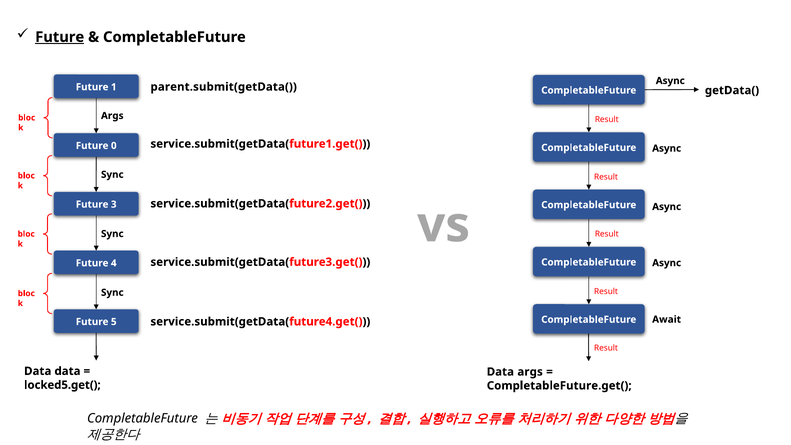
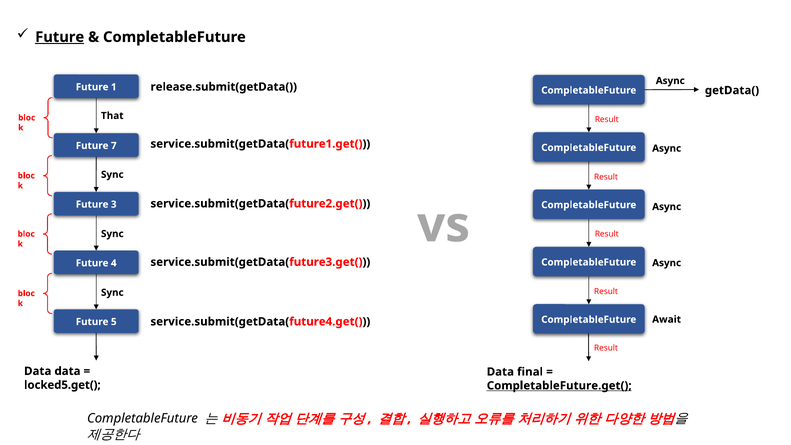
parent.submit(getData(: parent.submit(getData( -> release.submit(getData( (224, 87)
Args: Args -> That (112, 116)
0: 0 -> 7 (114, 146)
Data args: args -> final (530, 372)
CompletableFuture.get( underline: none -> present (559, 386)
